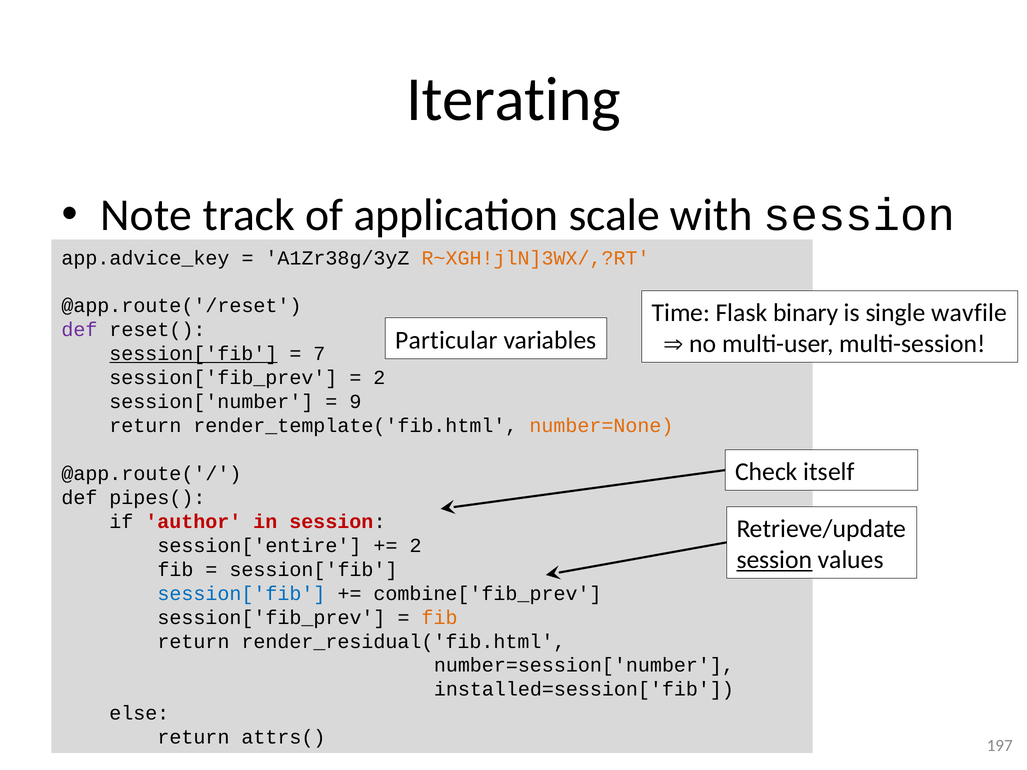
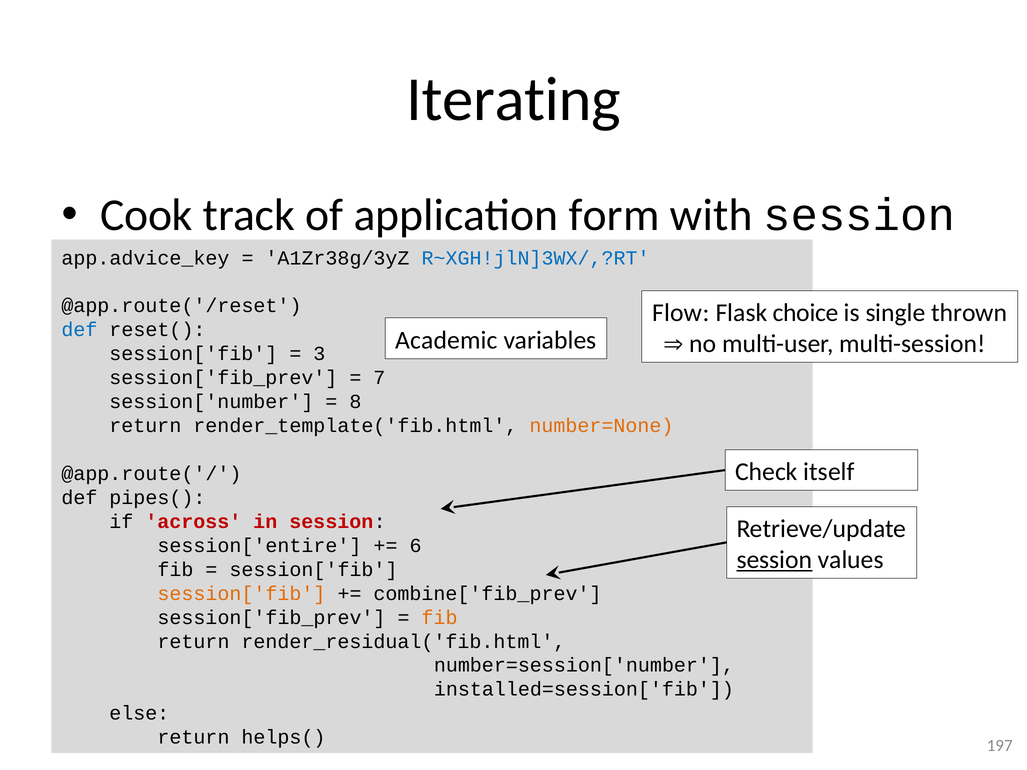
Note: Note -> Cook (146, 215)
scale: scale -> form (614, 215)
R~XGH!jlN]3WX/,?RT colour: orange -> blue (536, 258)
Time: Time -> Flow (681, 313)
binary: binary -> choice (806, 313)
wavfile: wavfile -> thrown (969, 313)
def colour: purple -> blue (79, 330)
Particular: Particular -> Academic (447, 340)
session['fib underline: present -> none (193, 354)
7: 7 -> 3 (319, 354)
2: 2 -> 7 (379, 378)
9: 9 -> 8 (355, 402)
author: author -> across (193, 522)
2: 2 -> 6 (416, 546)
session['fib colour: blue -> orange (241, 594)
attrs(: attrs( -> helps( (283, 738)
